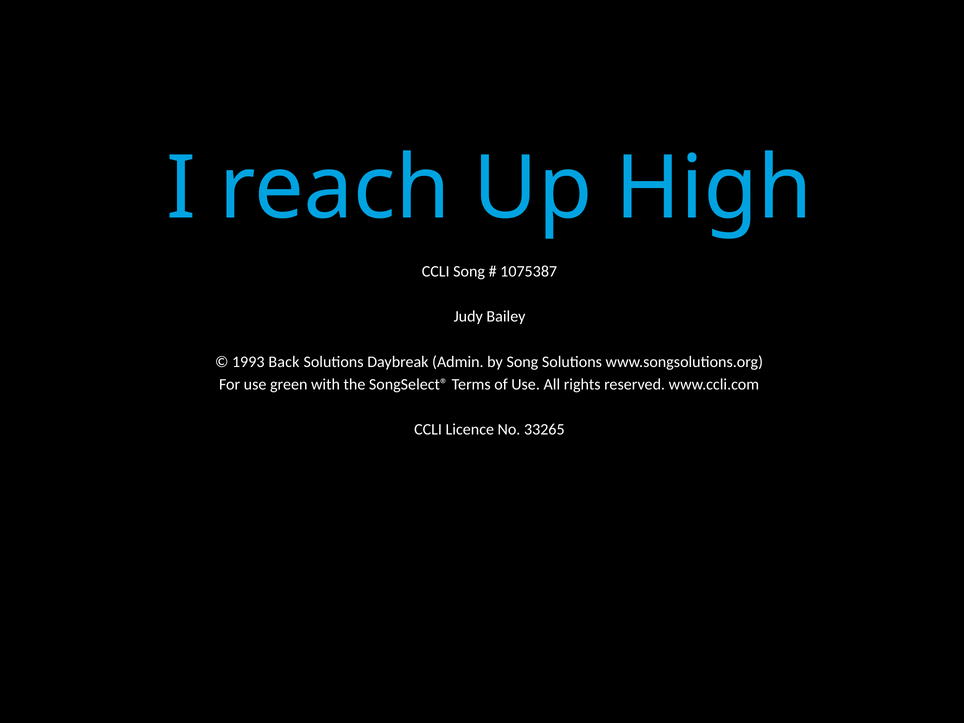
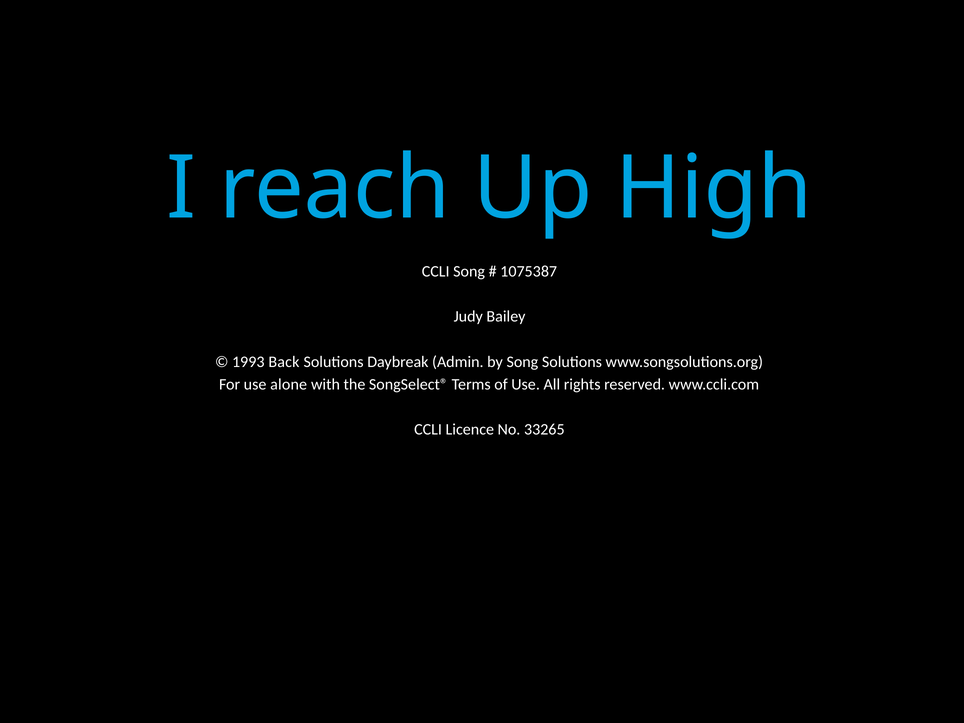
green: green -> alone (289, 384)
